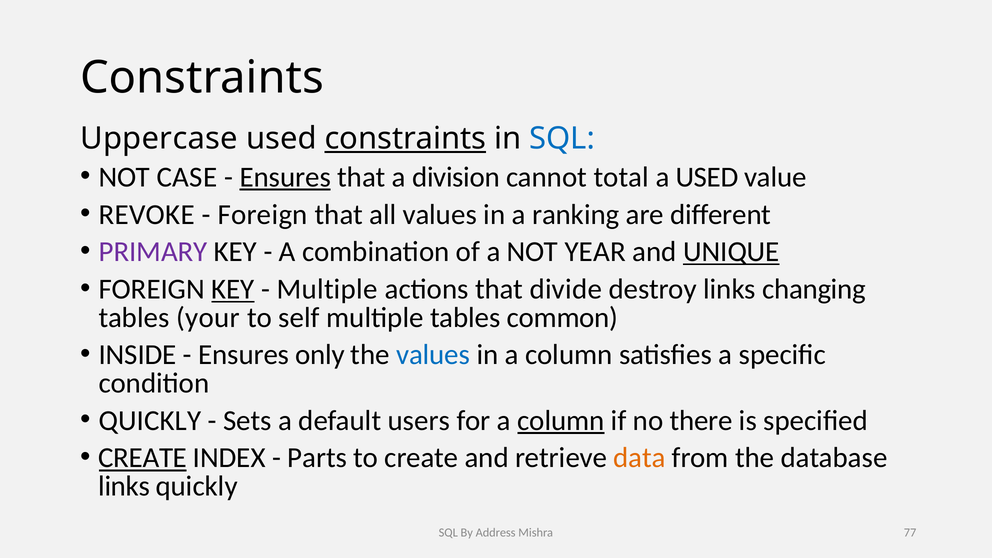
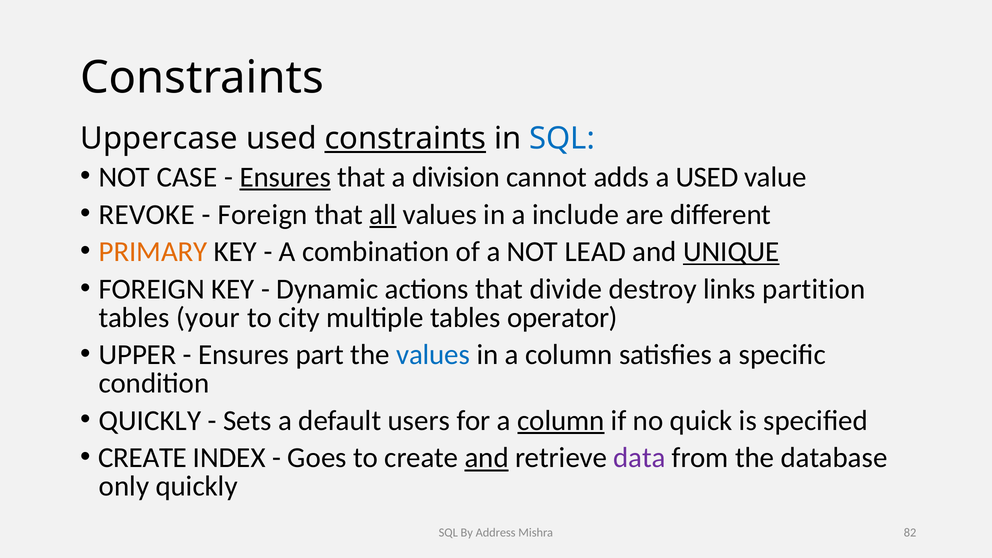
total: total -> adds (621, 177)
all underline: none -> present (383, 214)
ranking: ranking -> include (576, 214)
PRIMARY colour: purple -> orange (153, 252)
YEAR: YEAR -> LEAD (595, 252)
KEY underline: present -> none (233, 289)
Multiple: Multiple -> Dynamic (327, 289)
changing: changing -> partition (814, 289)
self: self -> city (299, 317)
common: common -> operator (562, 317)
INSIDE: INSIDE -> UPPER (138, 355)
only: only -> part (320, 355)
there: there -> quick (701, 421)
CREATE underline: present -> none (143, 458)
Parts: Parts -> Goes (317, 458)
and underline: none -> present (487, 458)
data colour: orange -> purple (639, 458)
links: links -> only (124, 486)
77: 77 -> 82 (910, 533)
